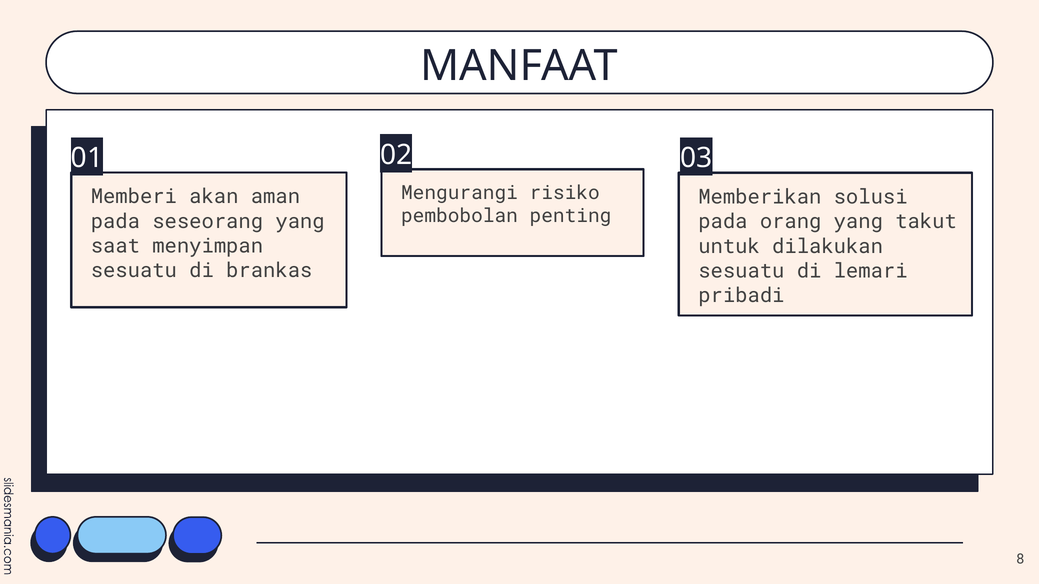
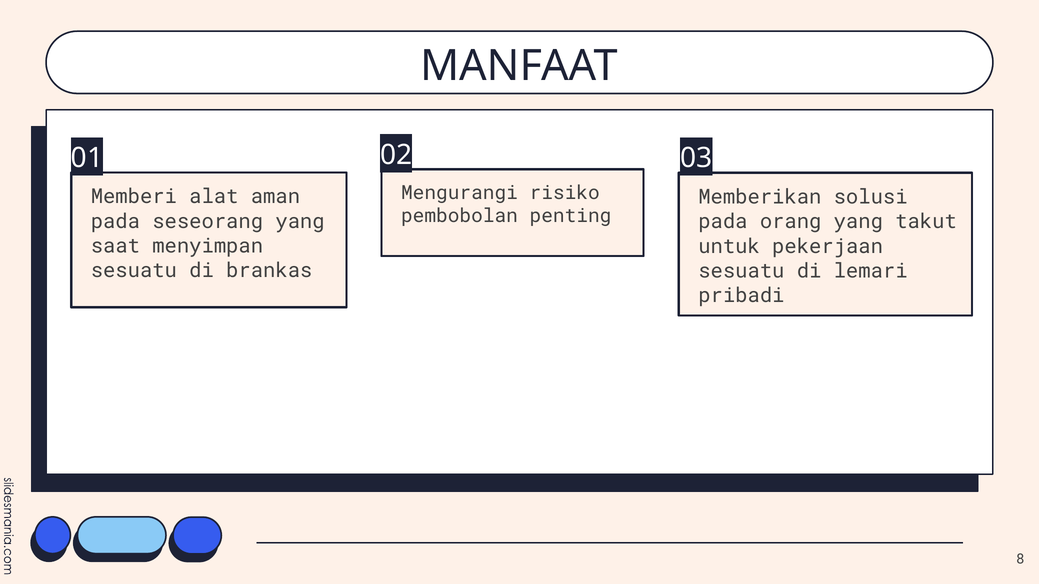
akan: akan -> alat (214, 197)
dilakukan: dilakukan -> pekerjaan (828, 246)
